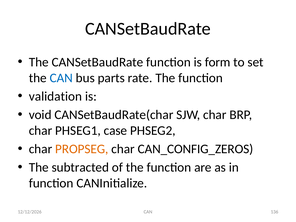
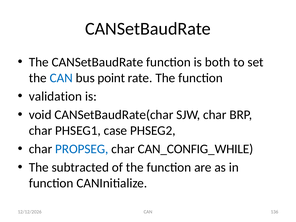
form: form -> both (218, 62)
parts: parts -> point (111, 78)
PROPSEG colour: orange -> blue (82, 149)
CAN_CONFIG_ZEROS: CAN_CONFIG_ZEROS -> CAN_CONFIG_WHILE (195, 149)
